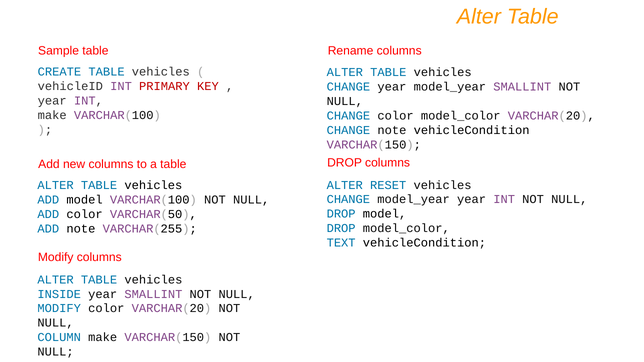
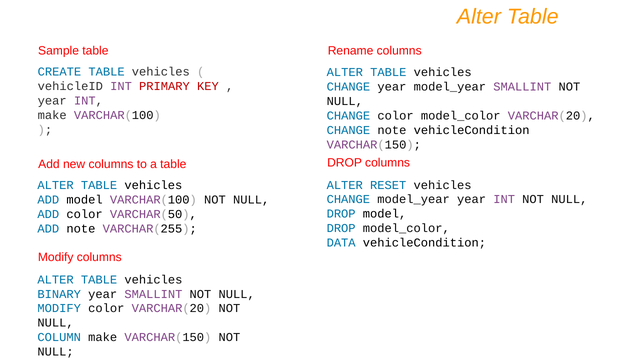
TEXT: TEXT -> DATA (341, 243)
INSIDE: INSIDE -> BINARY (59, 294)
